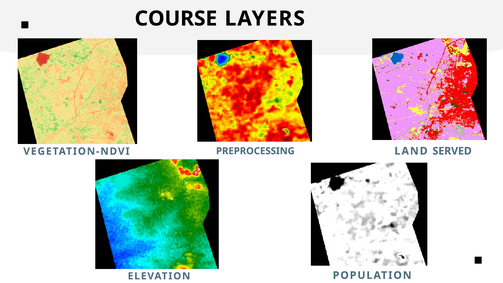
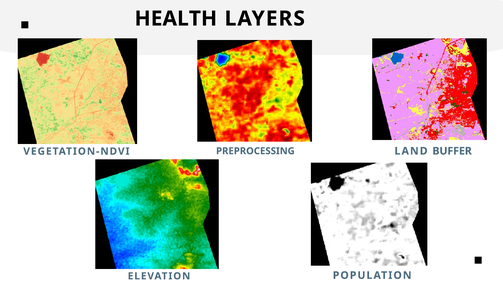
COURSE: COURSE -> HEALTH (176, 19)
SERVED: SERVED -> BUFFER (452, 151)
